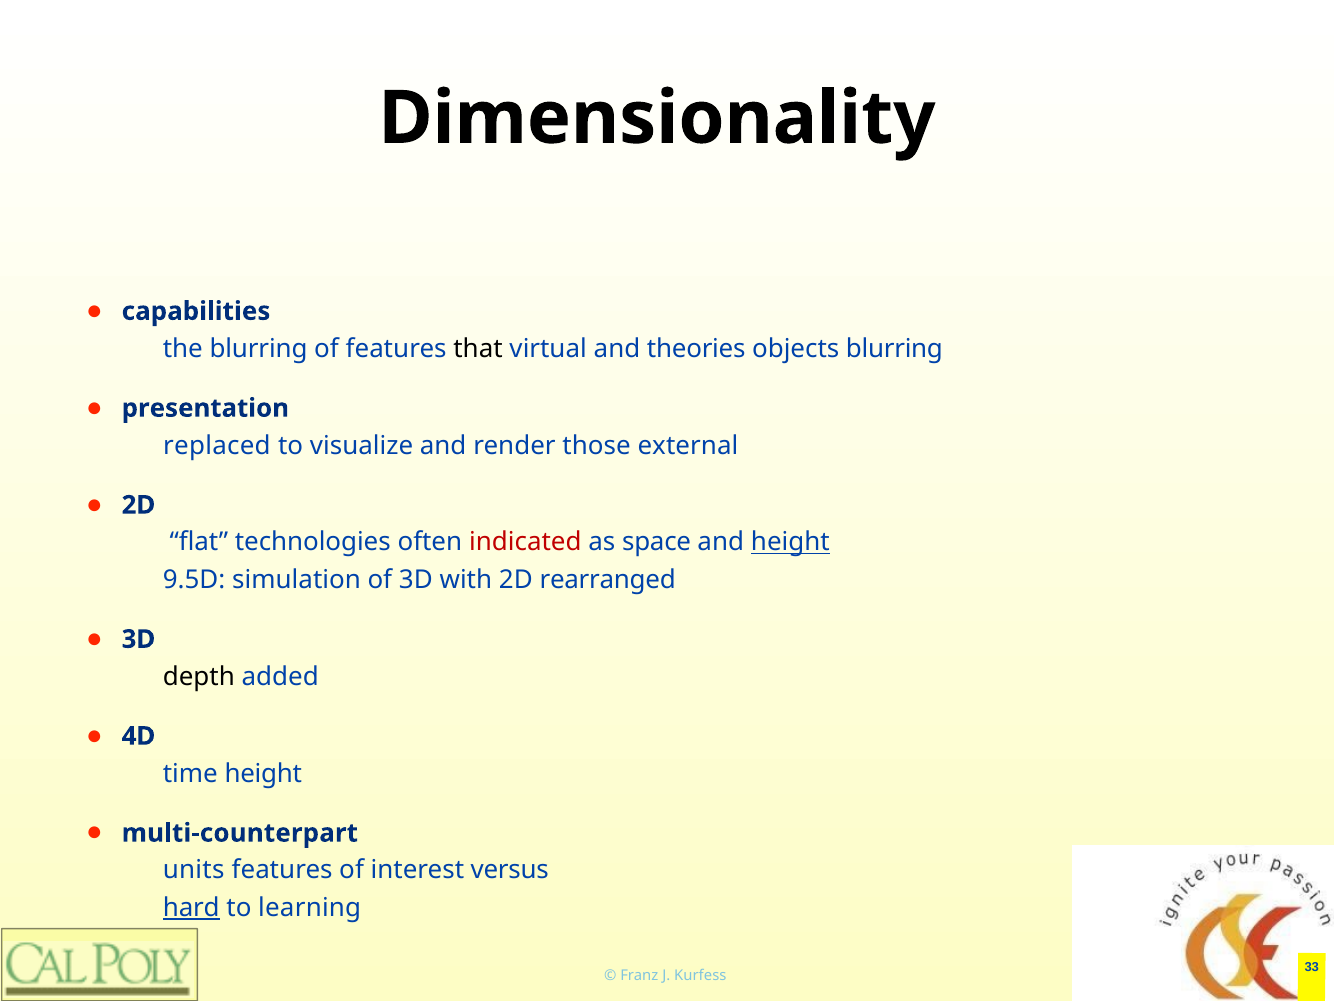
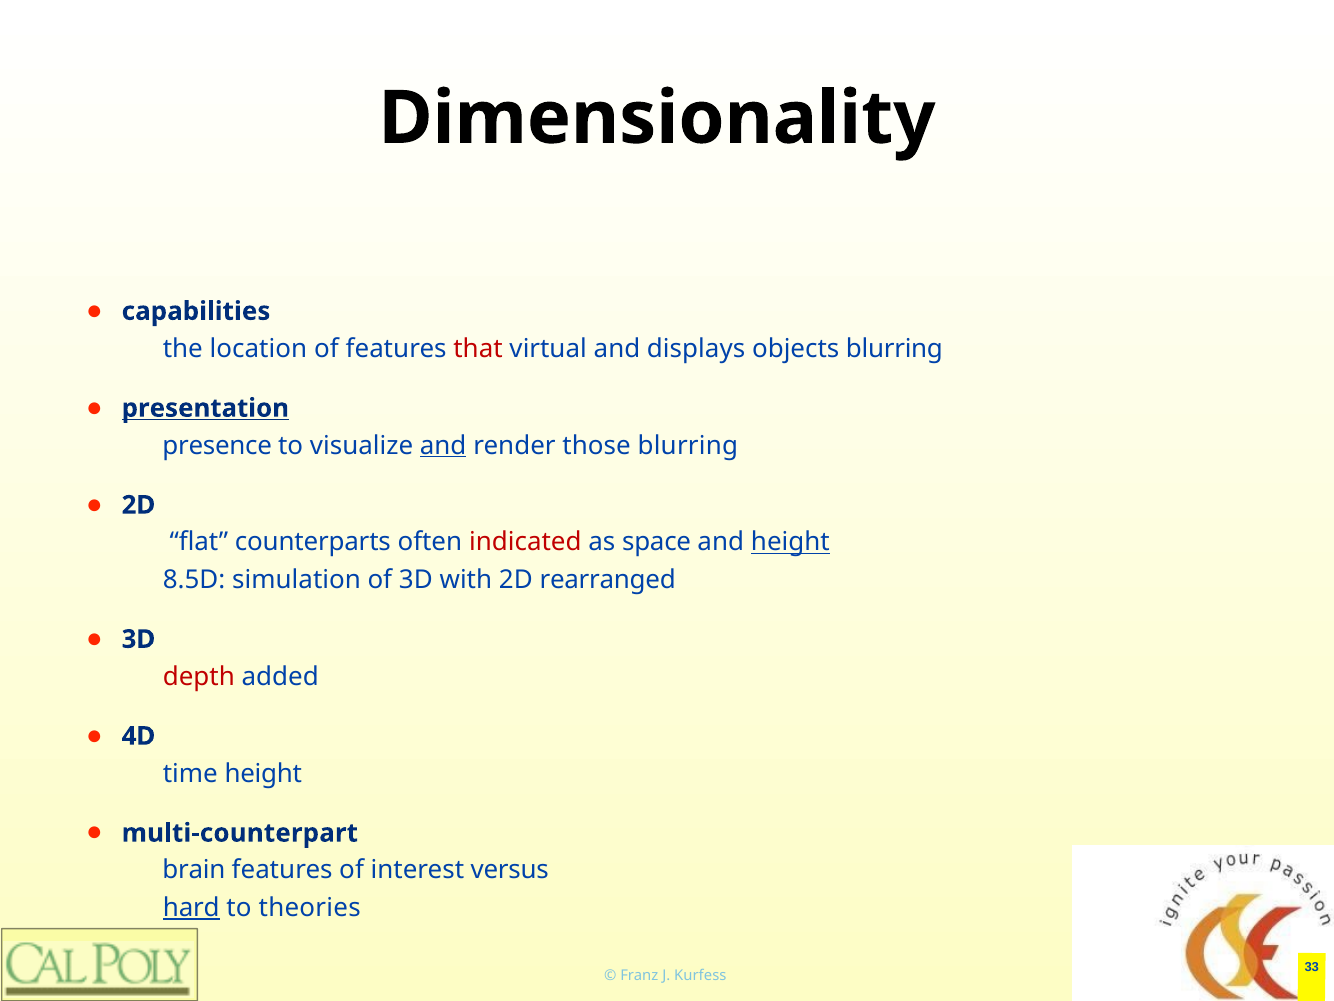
the blurring: blurring -> location (258, 348)
that colour: black -> red (478, 348)
theories: theories -> displays (696, 348)
presentation underline: none -> present (205, 408)
replaced: replaced -> presence (217, 445)
and underline: none -> present (443, 445)
those external: external -> blurring (688, 445)
technologies: technologies -> counterparts (313, 542)
9.5D: 9.5D -> 8.5D (194, 579)
depth colour: black -> red (199, 676)
units: units -> brain (194, 870)
learning: learning -> theories (310, 907)
